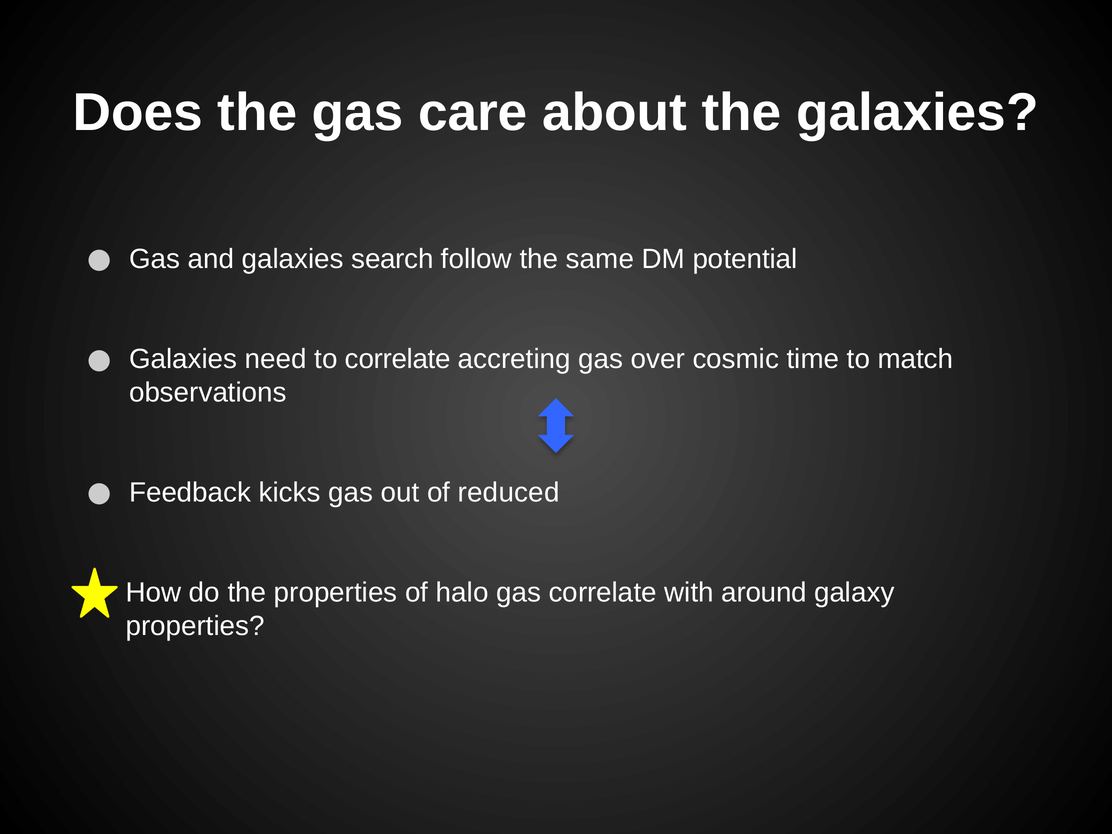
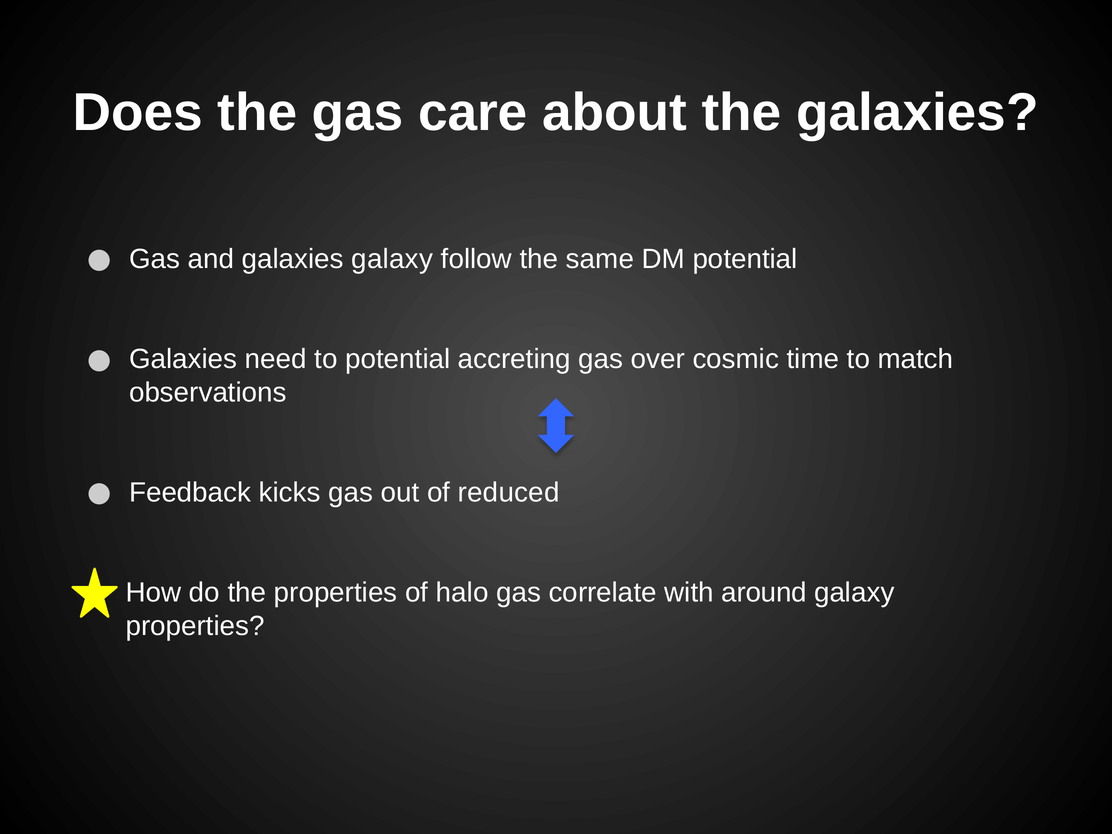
galaxies search: search -> galaxy (392, 259)
to correlate: correlate -> potential (398, 359)
